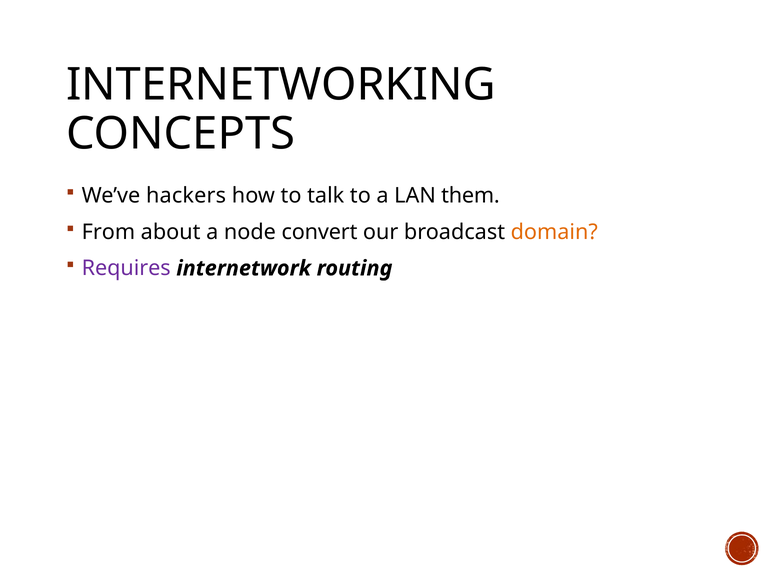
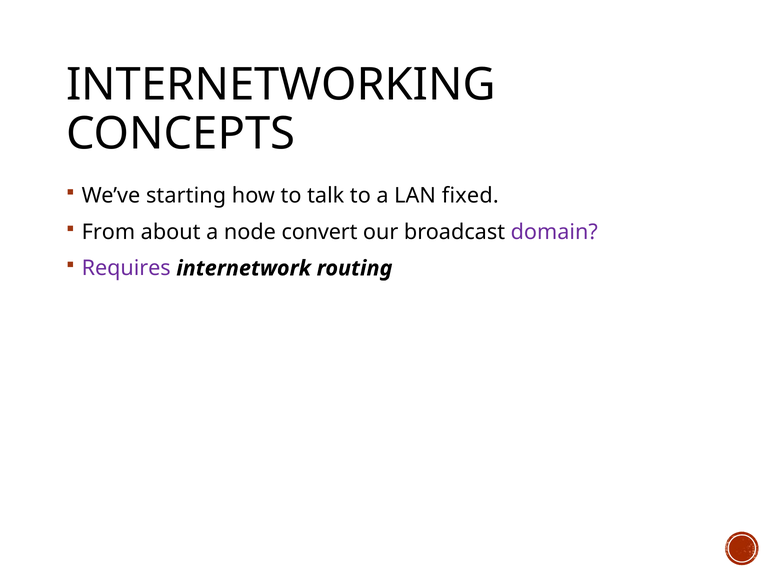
hackers: hackers -> starting (186, 196)
them: them -> fixed (470, 196)
domain colour: orange -> purple (554, 232)
